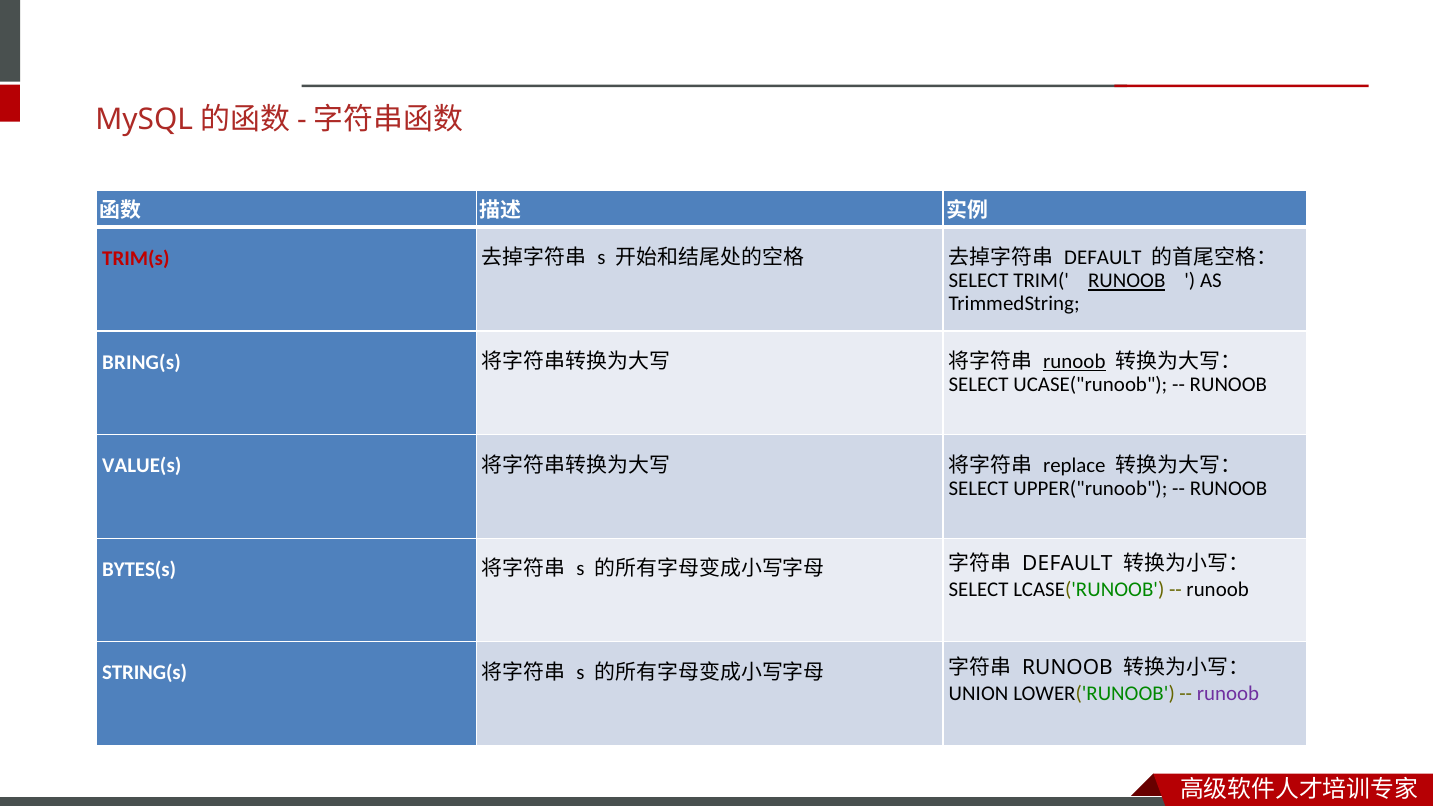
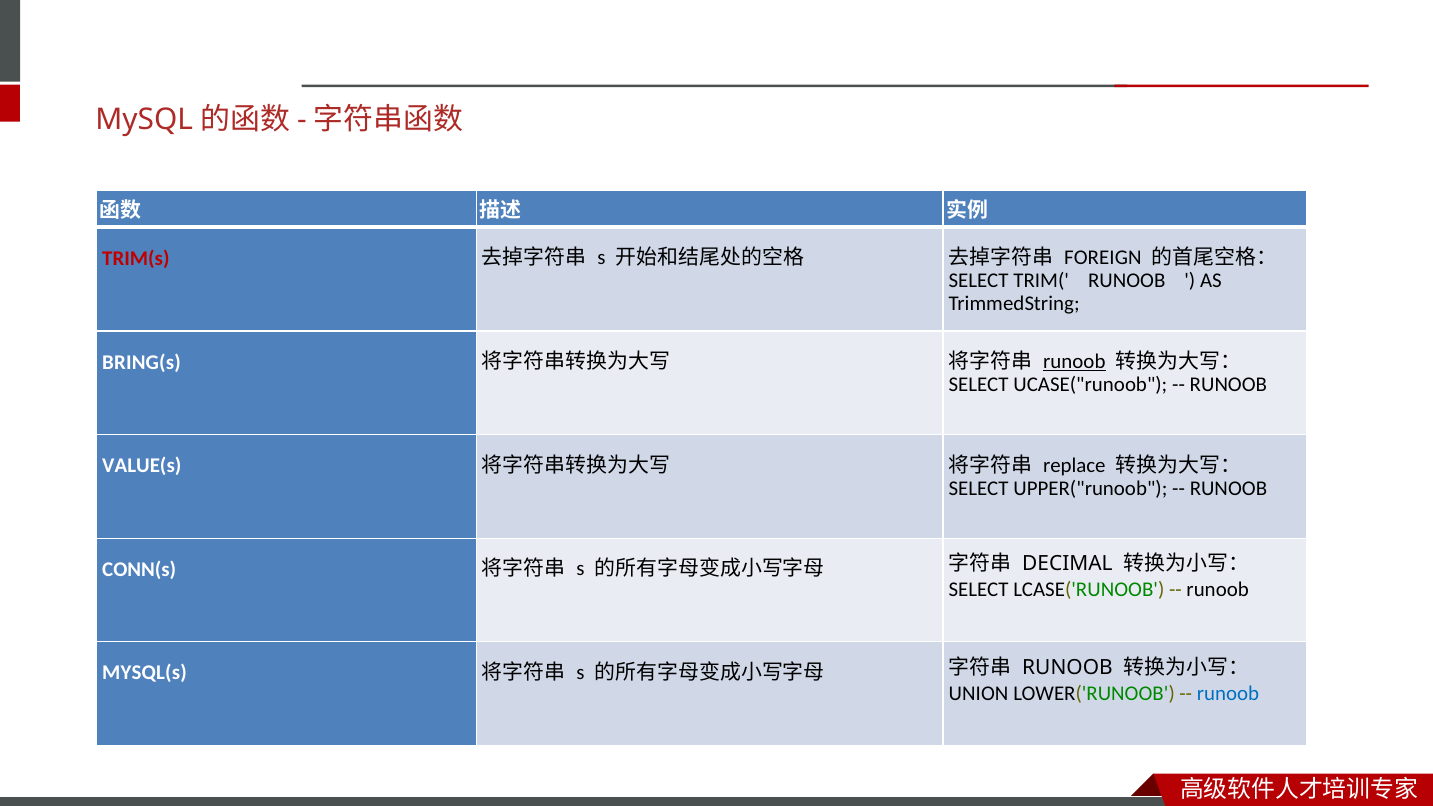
DEFAULT: DEFAULT -> FOREIGN (1103, 258)
RUNOOB underline: present -> none (1127, 281)
BYTES(s: BYTES(s -> CONN(s (139, 569)
DEFAULT: DEFAULT -> DECIMAL (1067, 564)
STRING(s: STRING(s -> MYSQL(s (145, 673)
runoob colour: purple -> blue (1228, 693)
